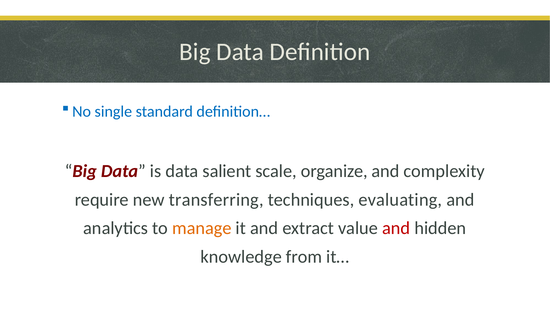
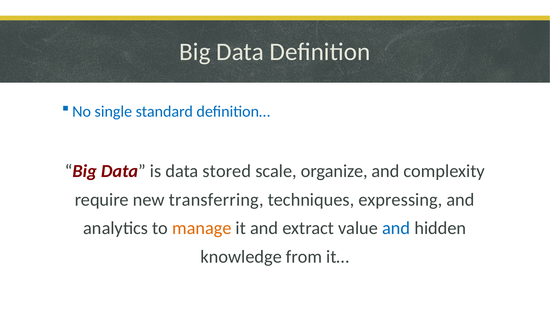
salient: salient -> stored (227, 171)
evaluating: evaluating -> expressing (400, 200)
and colour: red -> blue (396, 229)
